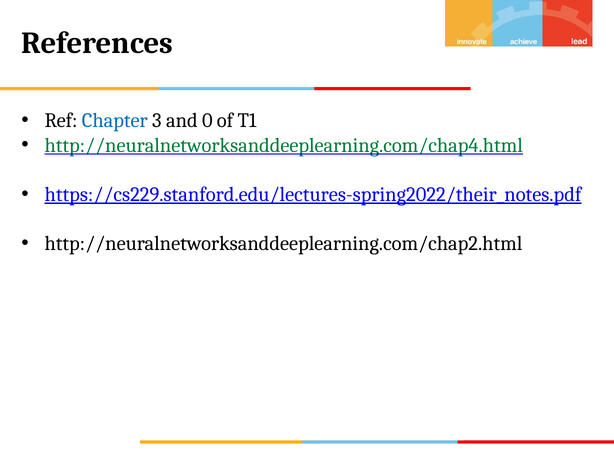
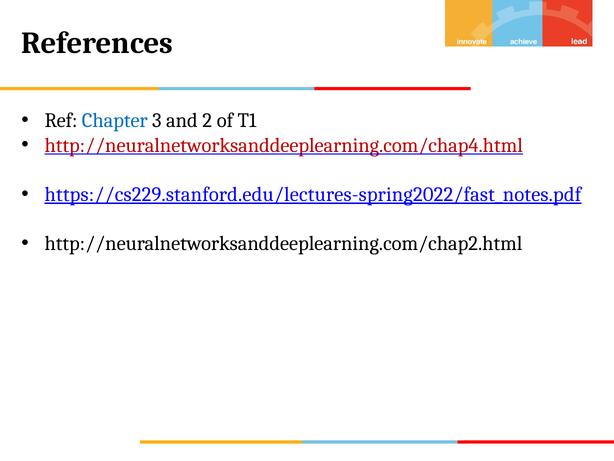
0: 0 -> 2 (207, 121)
http://neuralnetworksanddeeplearning.com/chap4.html colour: green -> red (284, 145)
https://cs229.stanford.edu/lectures-spring2022/their_notes.pdf: https://cs229.stanford.edu/lectures-spring2022/their_notes.pdf -> https://cs229.stanford.edu/lectures-spring2022/fast_notes.pdf (313, 194)
